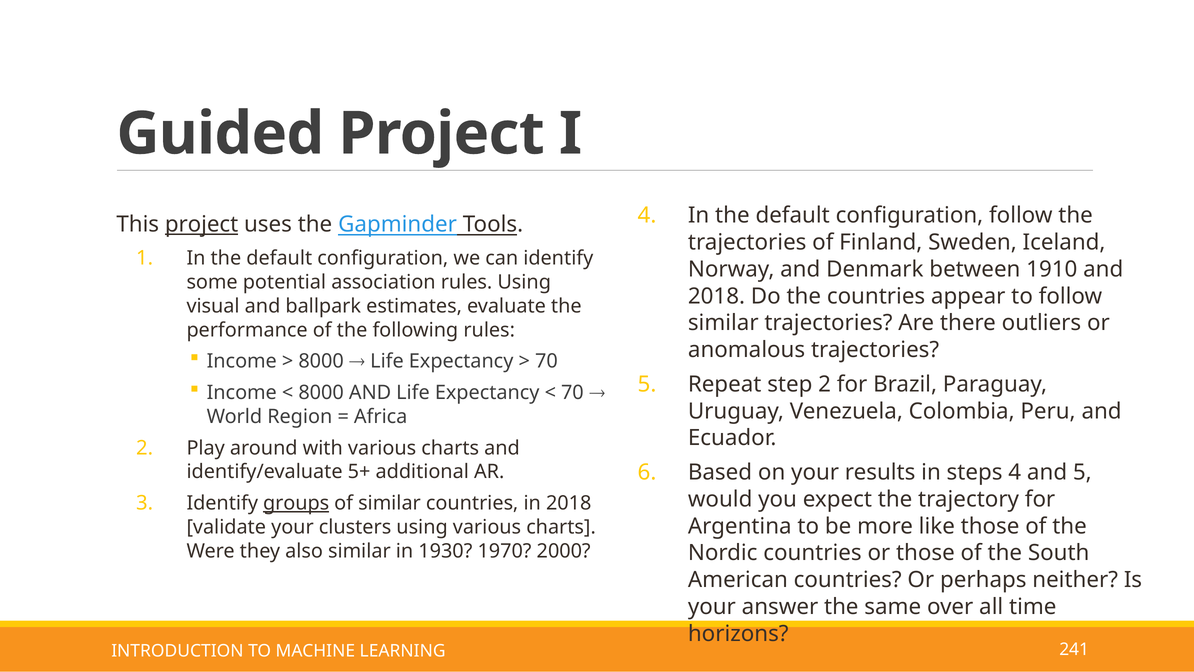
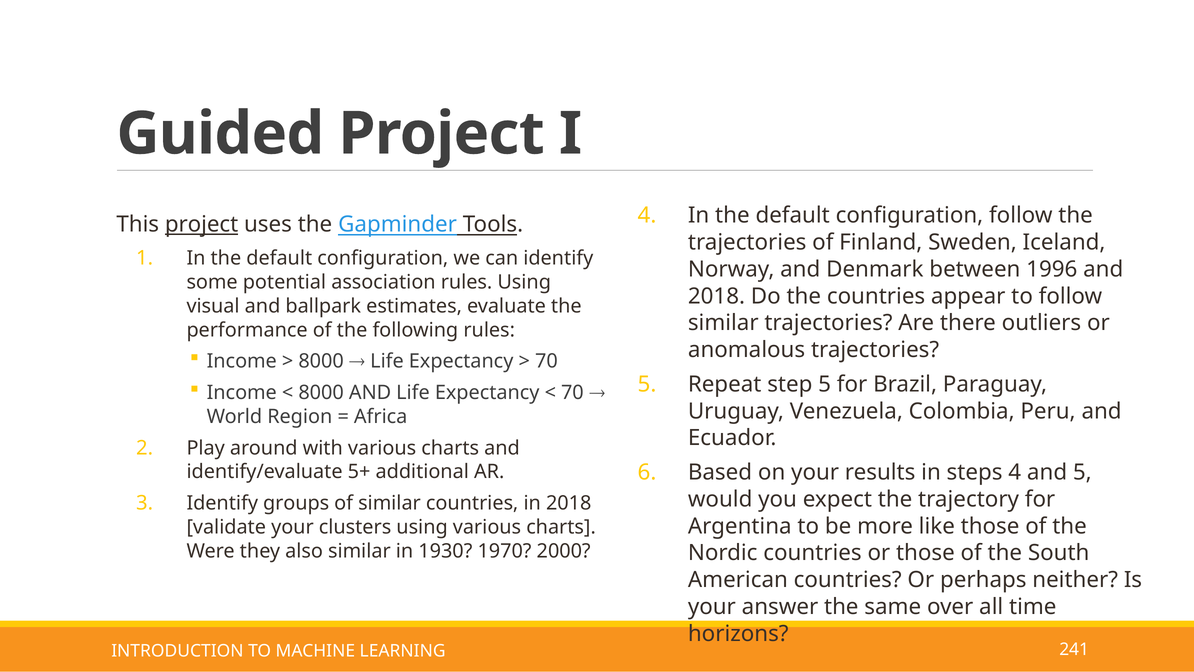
1910: 1910 -> 1996 (1052, 269)
step 2: 2 -> 5 (825, 384)
groups underline: present -> none (296, 503)
